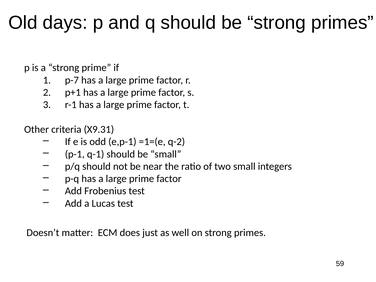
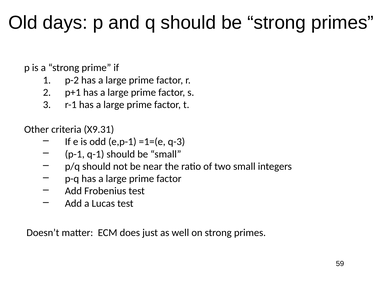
p-7: p-7 -> p-2 (72, 80)
q-2: q-2 -> q-3 (176, 142)
